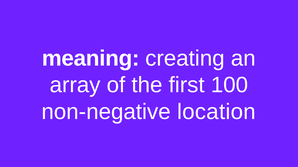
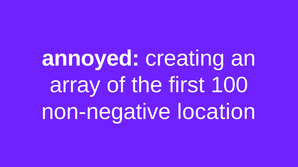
meaning: meaning -> annoyed (91, 59)
